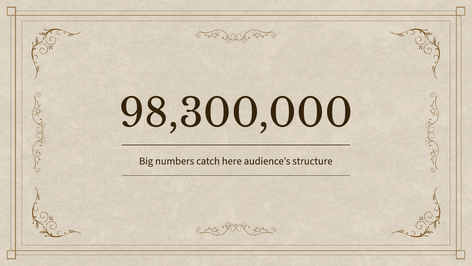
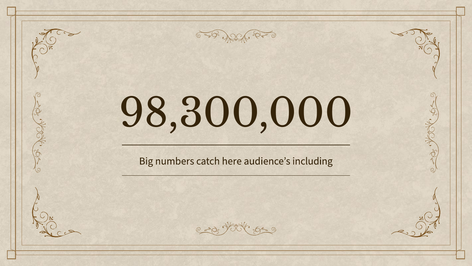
structure: structure -> including (313, 161)
